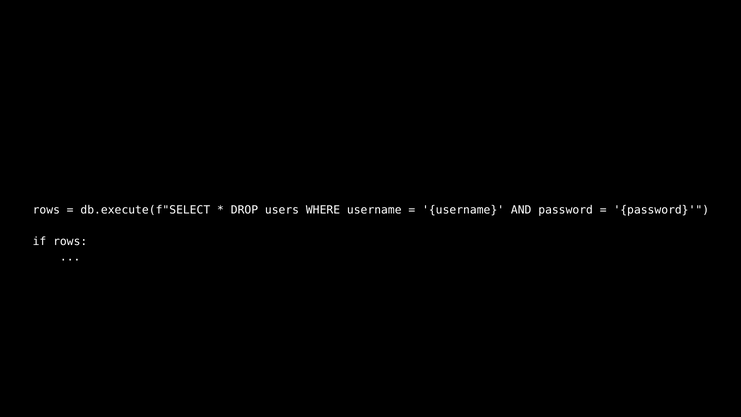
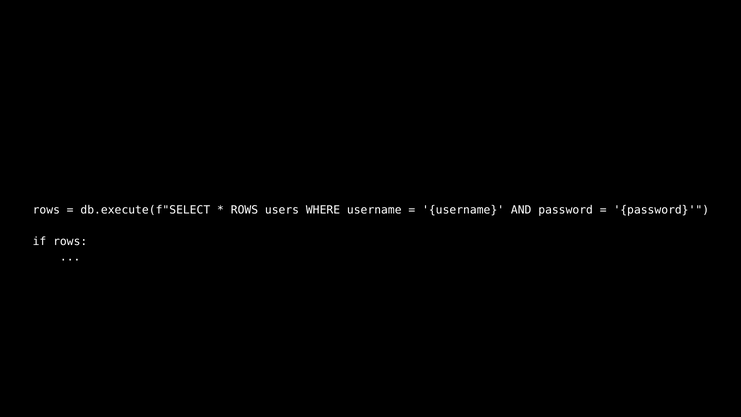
DROP: DROP -> ROWS (244, 210)
